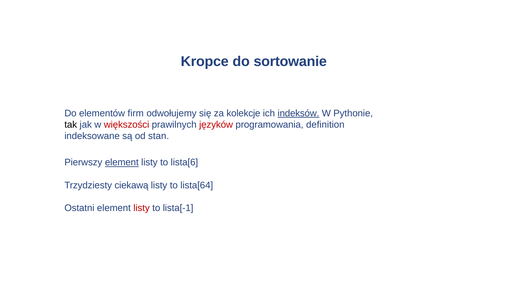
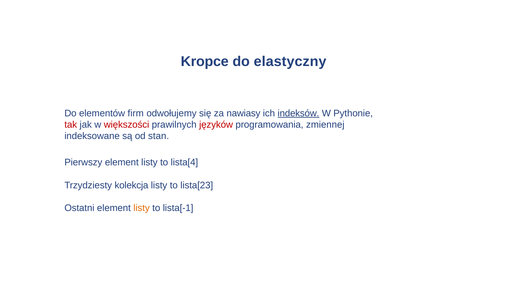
sortowanie: sortowanie -> elastyczny (290, 62)
kolekcje: kolekcje -> nawiasy (243, 113)
tak colour: black -> red (71, 125)
definition: definition -> zmiennej (325, 125)
element underline: present -> none (122, 162)
lista[6: lista[6 -> lista[4 (184, 162)
ciekawą: ciekawą -> kolekcja (131, 185)
lista[64: lista[64 -> lista[23 (197, 185)
listy colour: red -> orange (142, 208)
